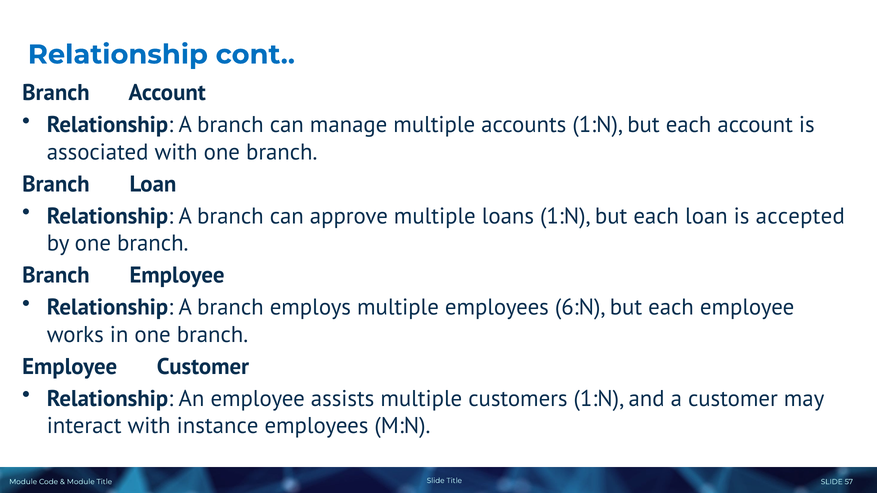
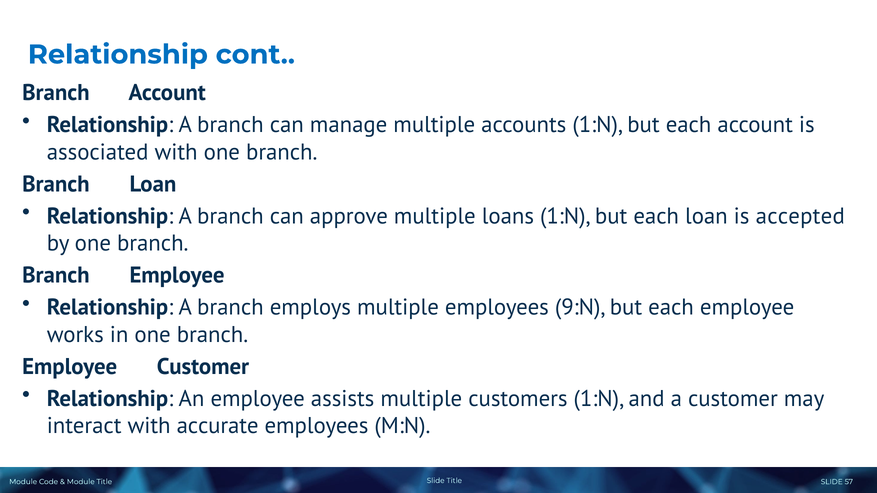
6:N: 6:N -> 9:N (580, 307)
instance: instance -> accurate (218, 426)
